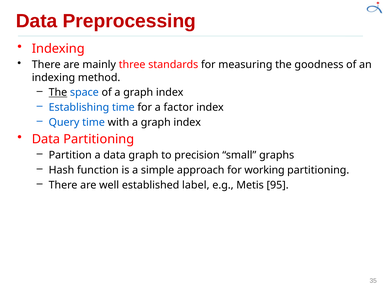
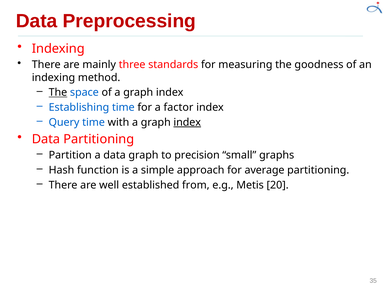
index underline: none -> present (187, 122)
working: working -> average (264, 170)
label: label -> from (196, 185)
95: 95 -> 20 (278, 185)
